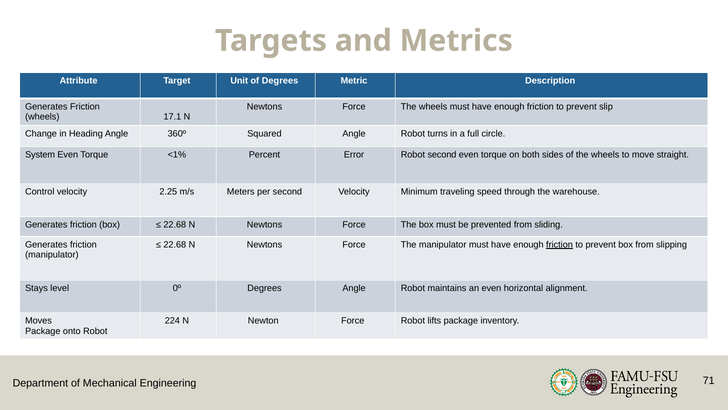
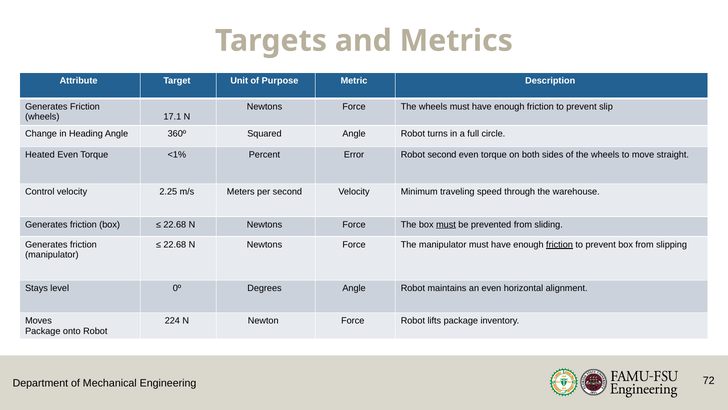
of Degrees: Degrees -> Purpose (280, 81)
System: System -> Heated (40, 154)
must underline: none -> present (446, 224)
71: 71 -> 72 (709, 380)
